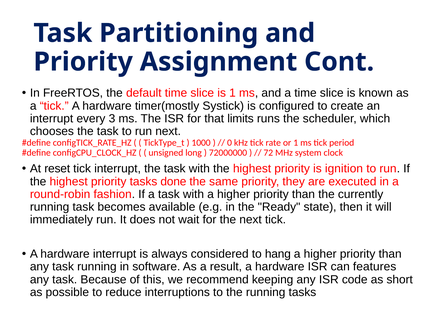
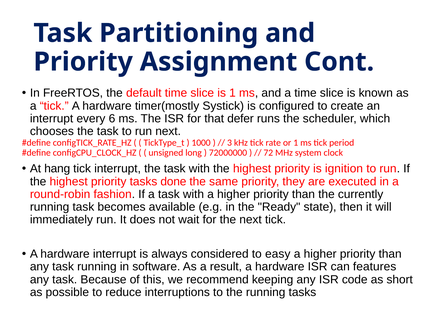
3: 3 -> 6 (112, 119)
limits: limits -> defer (241, 119)
0: 0 -> 3 (229, 143)
reset: reset -> hang (57, 169)
hang: hang -> easy (278, 255)
